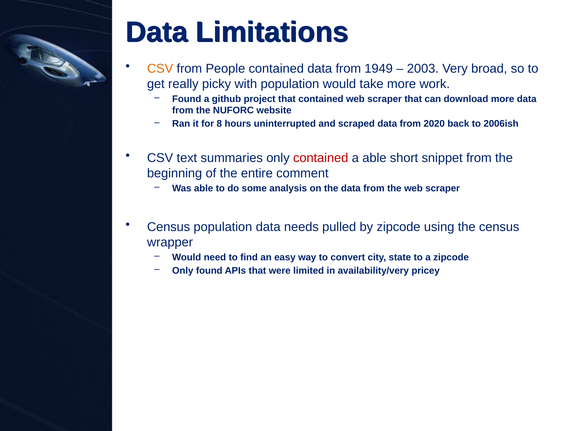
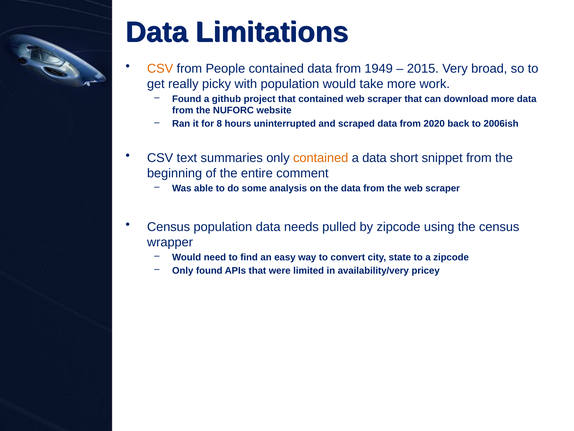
2003: 2003 -> 2015 (423, 68)
contained colour: red -> orange (321, 158)
a able: able -> data (374, 158)
